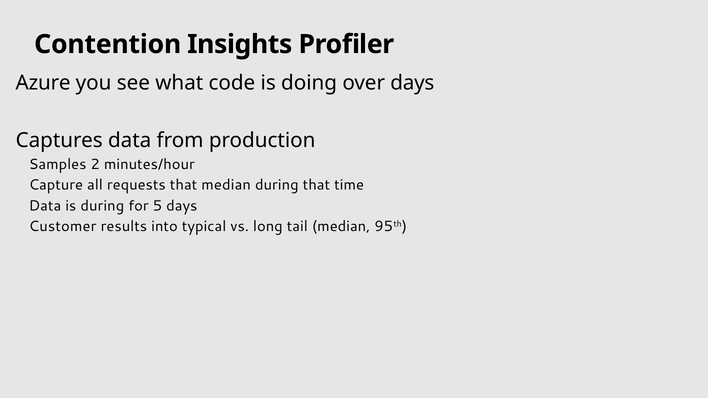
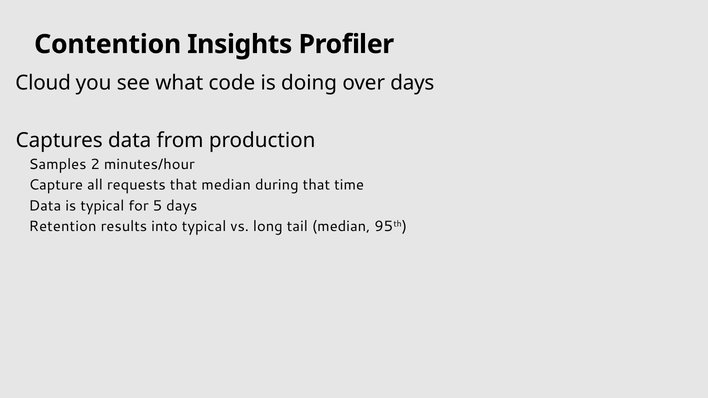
Azure: Azure -> Cloud (43, 83)
is during: during -> typical (102, 206)
Customer: Customer -> Retention (63, 226)
